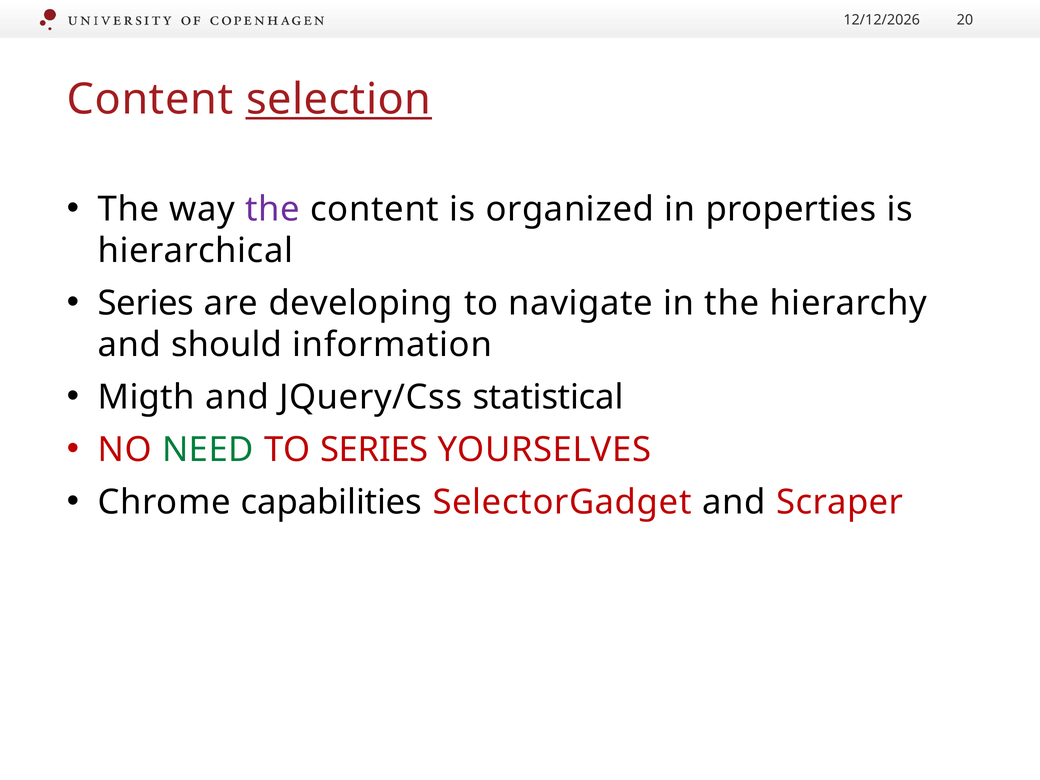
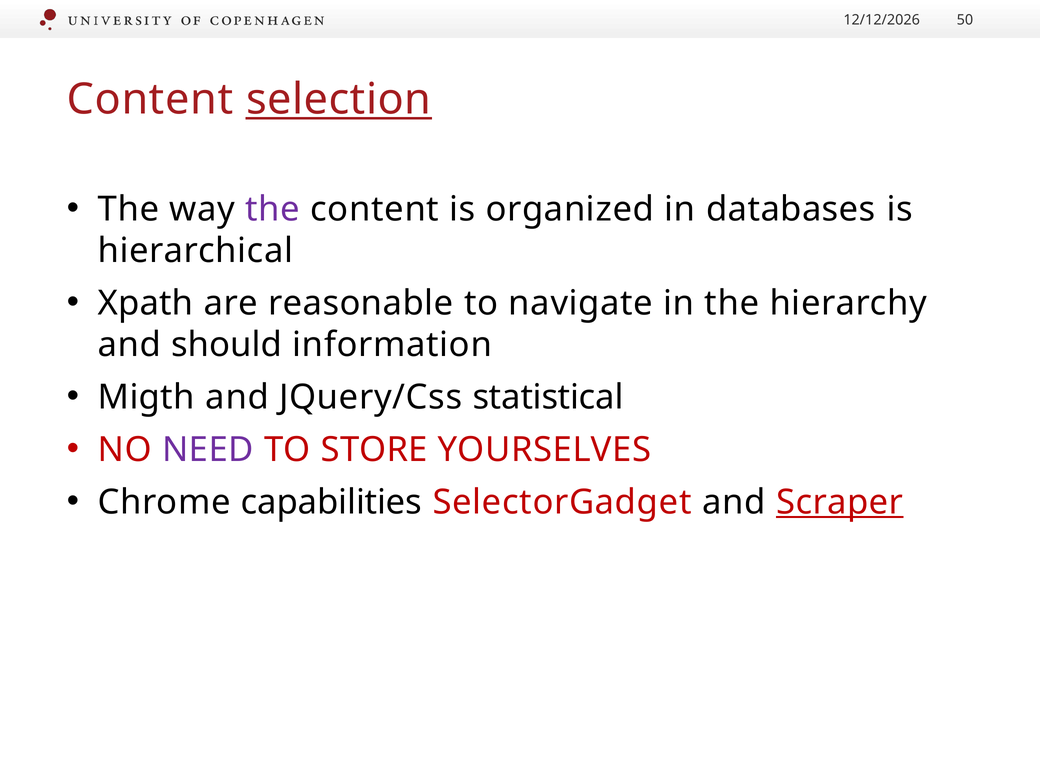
20: 20 -> 50 (965, 20)
properties: properties -> databases (791, 209)
Series: Series -> Xpath (146, 303)
developing: developing -> reasonable (361, 303)
NEED colour: green -> purple (208, 450)
TO SERIES: SERIES -> STORE (374, 450)
Scraper underline: none -> present (840, 502)
